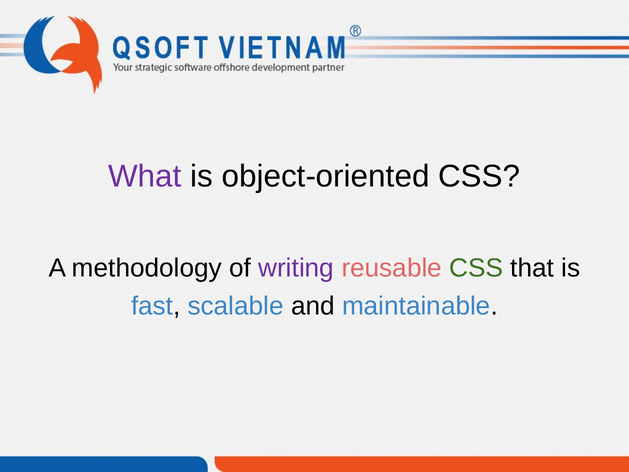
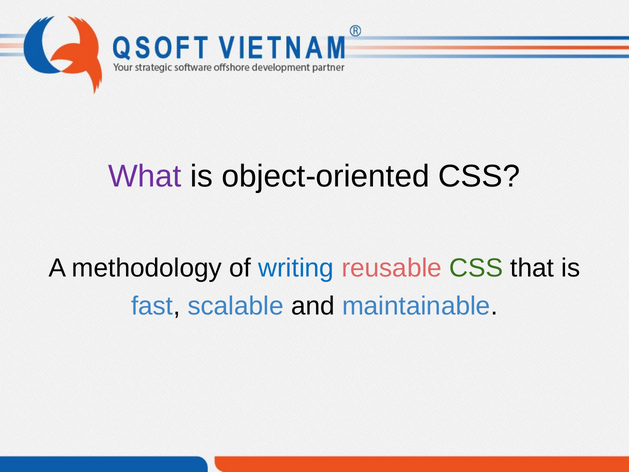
writing colour: purple -> blue (296, 268)
